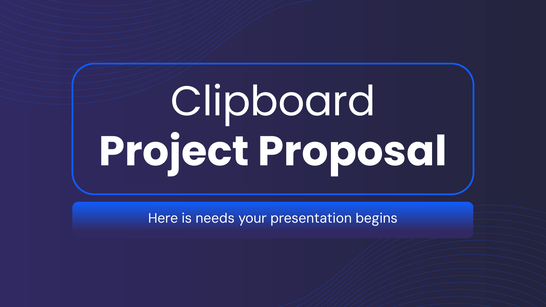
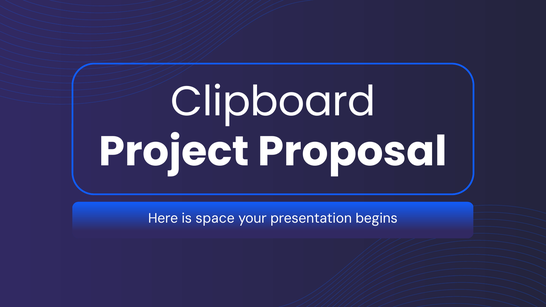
needs: needs -> space (215, 218)
